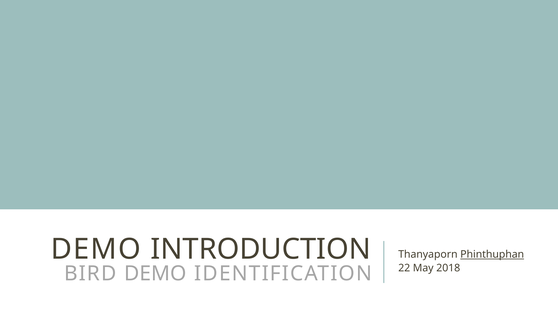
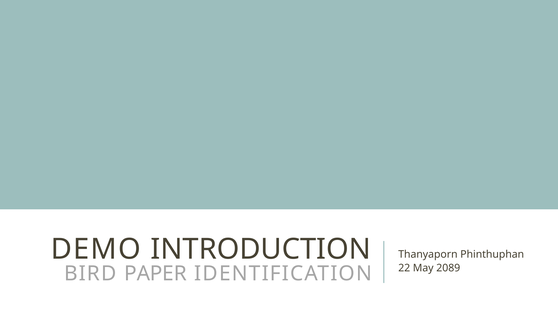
Phinthuphan underline: present -> none (492, 254)
2018: 2018 -> 2089 (448, 268)
BIRD DEMO: DEMO -> PAPER (155, 274)
